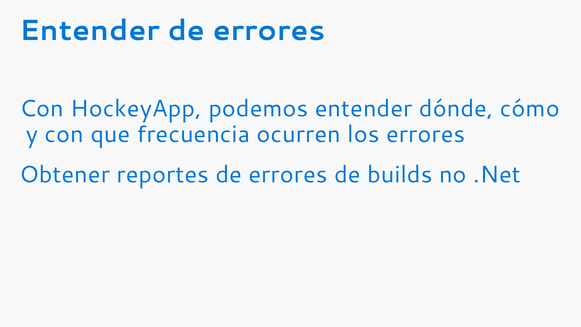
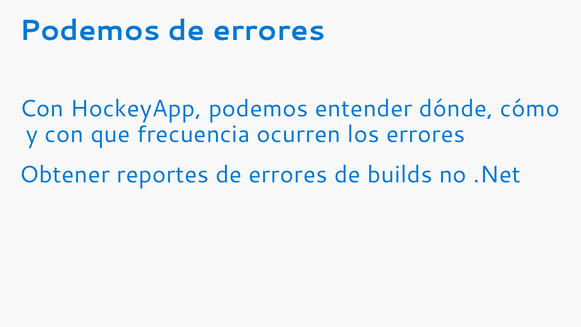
Entender: Entender -> Podemos (90, 31)
